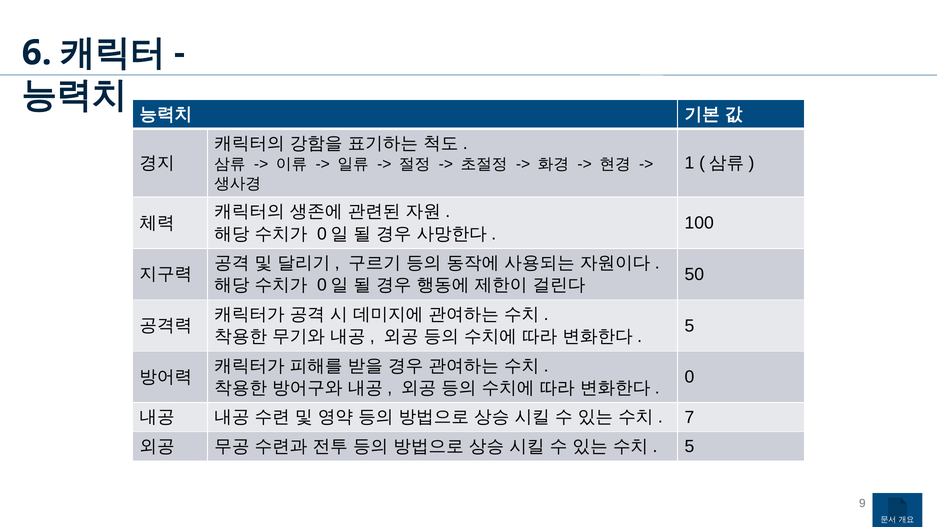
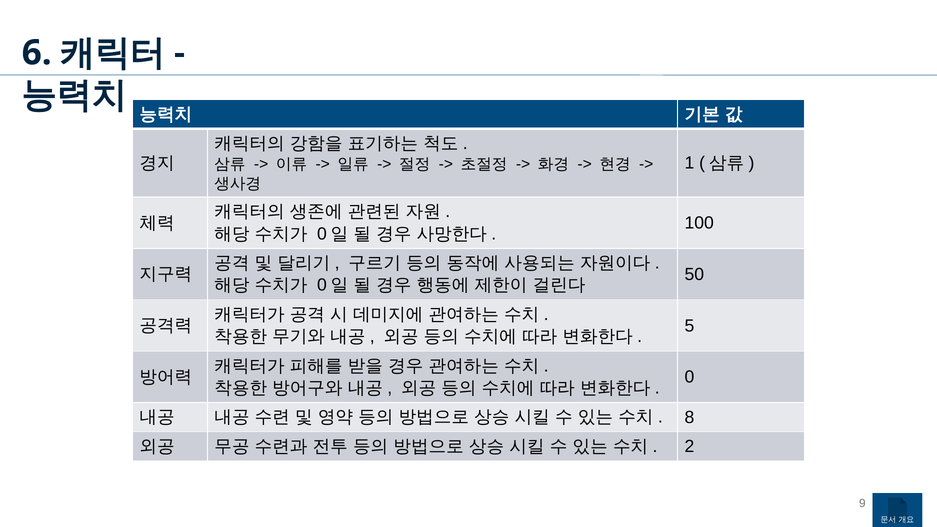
7: 7 -> 8 (689, 418)
5: 5 -> 2 (689, 447)
